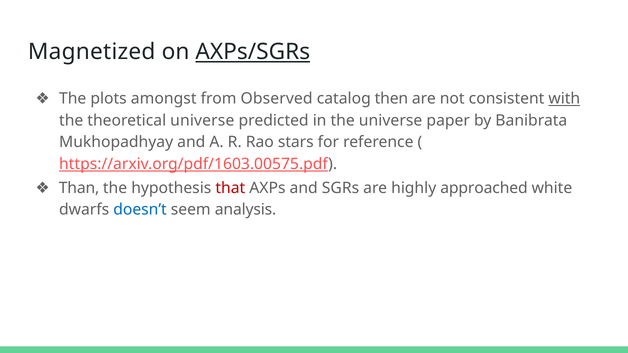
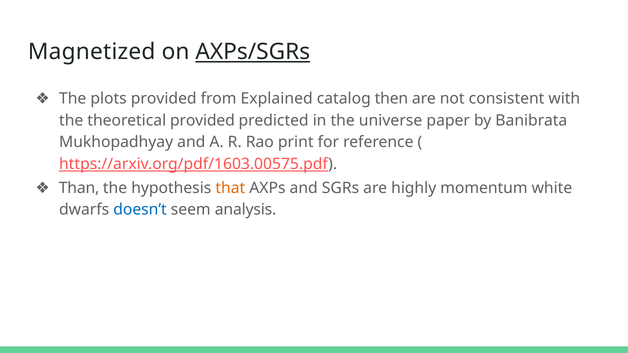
plots amongst: amongst -> provided (164, 99)
Observed: Observed -> Explained (277, 99)
with underline: present -> none (564, 99)
theoretical universe: universe -> provided (202, 120)
stars: stars -> print (296, 142)
that colour: red -> orange (230, 188)
approached: approached -> momentum (484, 188)
